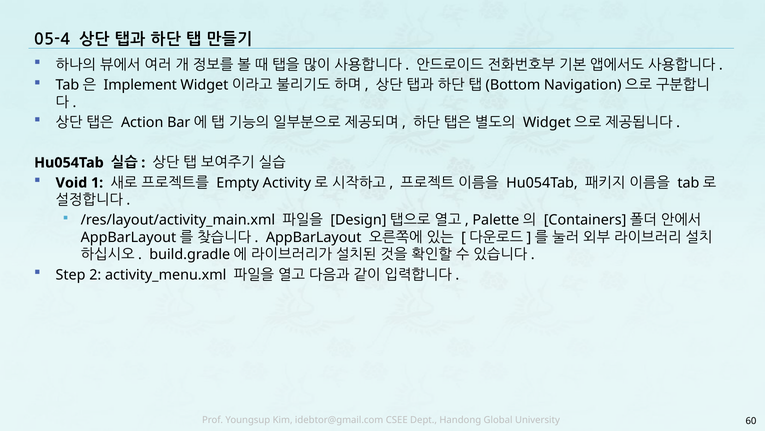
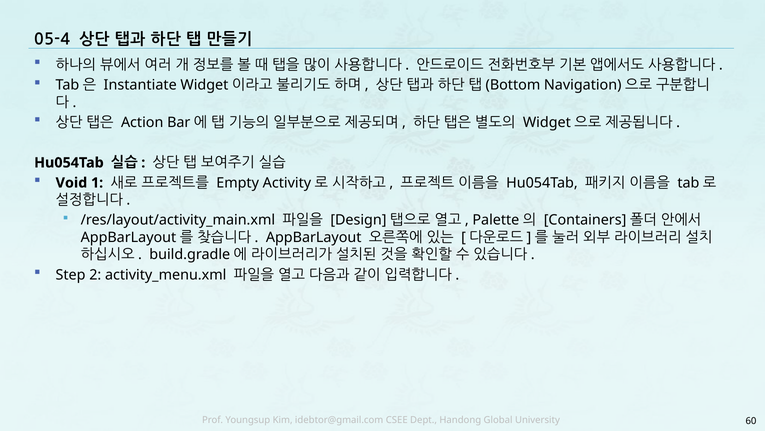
Implement: Implement -> Instantiate (140, 85)
